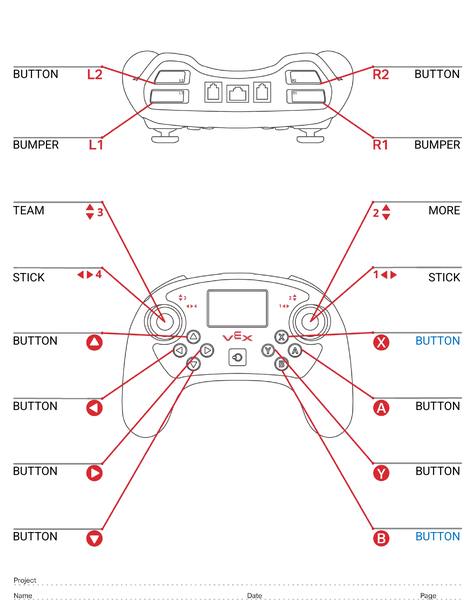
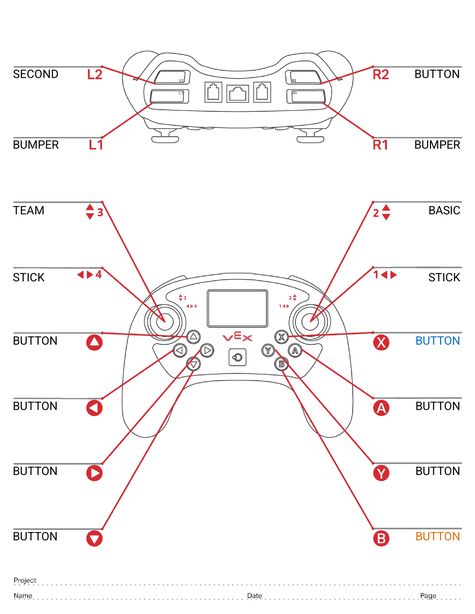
BUTTON: BUTTON -> SECOND (36, 75)
MORE: MORE -> BASIC (444, 211)
BUTTON colour: blue -> orange (438, 537)
